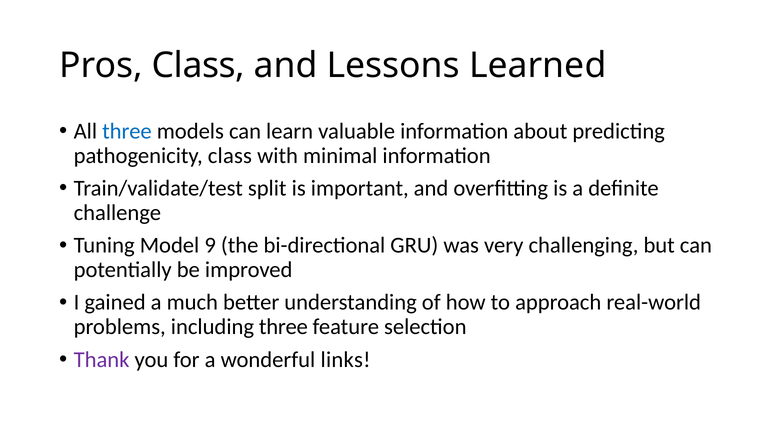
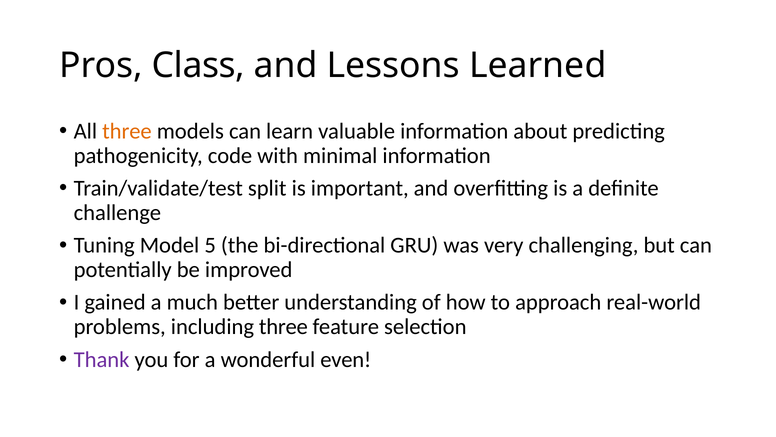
three colour: blue -> orange (127, 131)
pathogenicity class: class -> code (230, 156)
9: 9 -> 5 (210, 245)
links: links -> even (346, 359)
